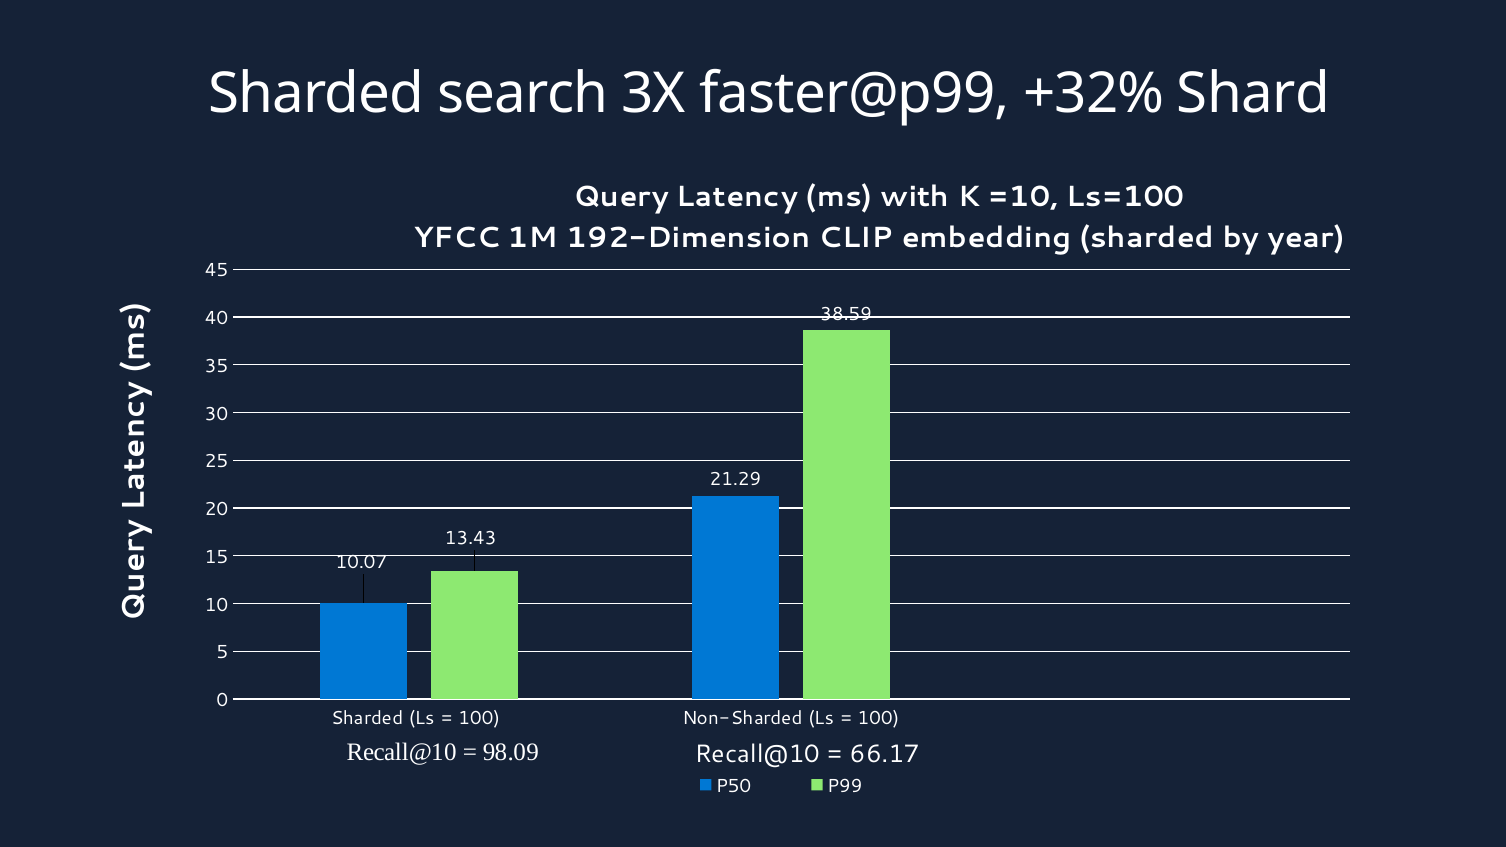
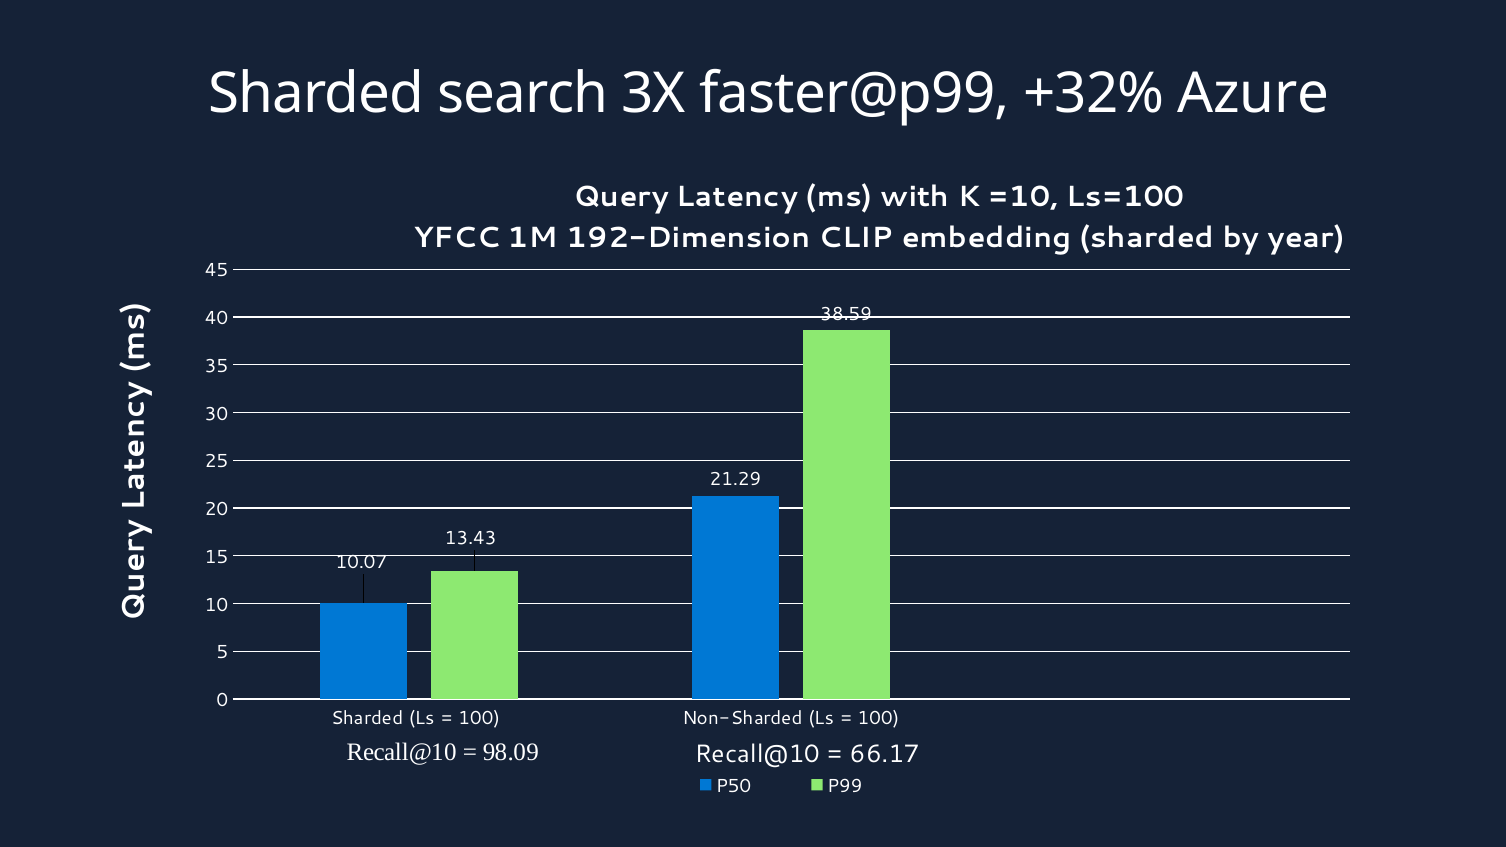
Shard: Shard -> Azure (1253, 94)
